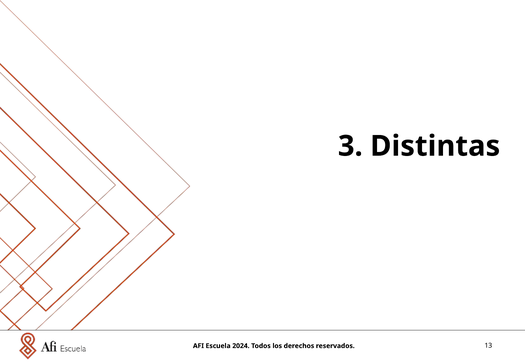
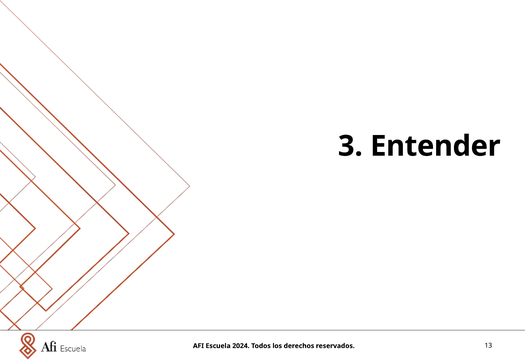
Distintas: Distintas -> Entender (435, 146)
